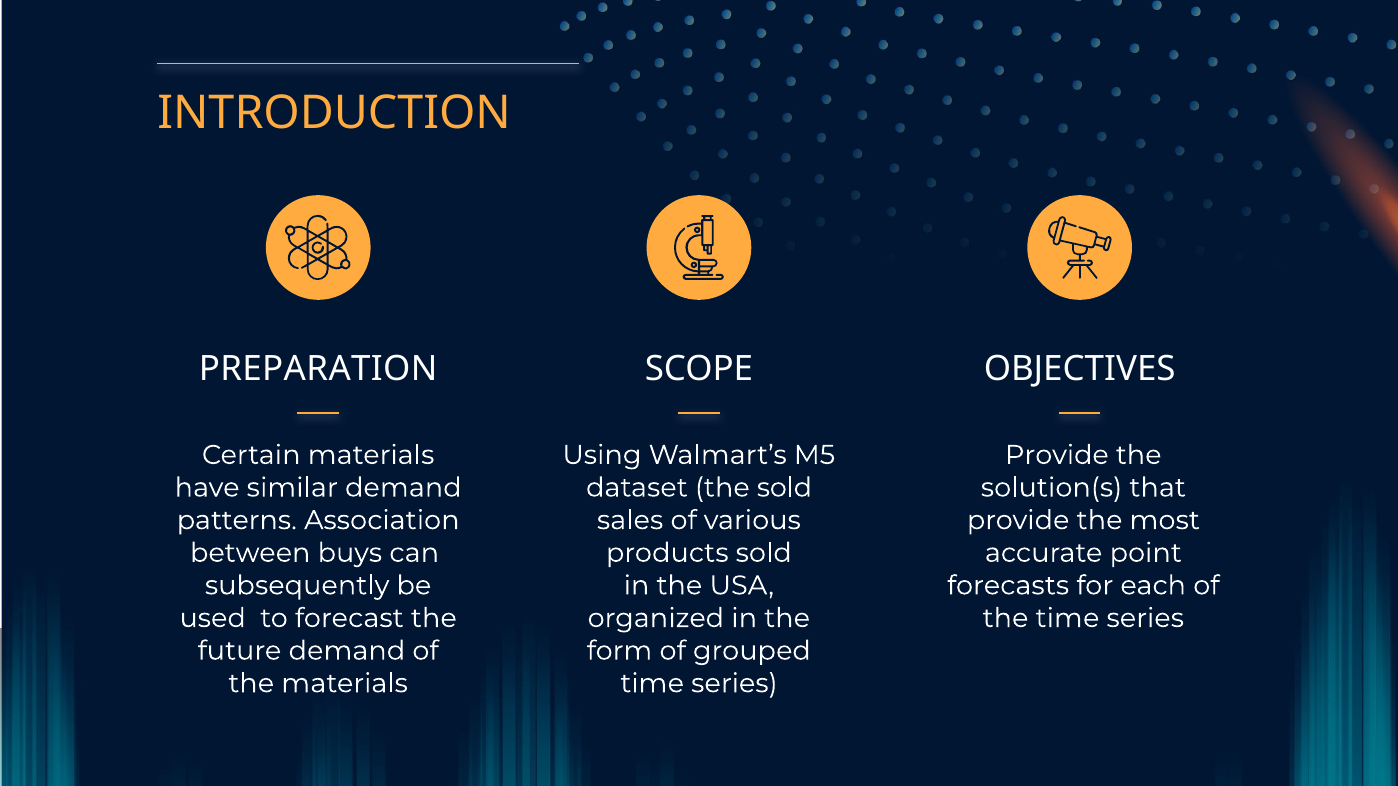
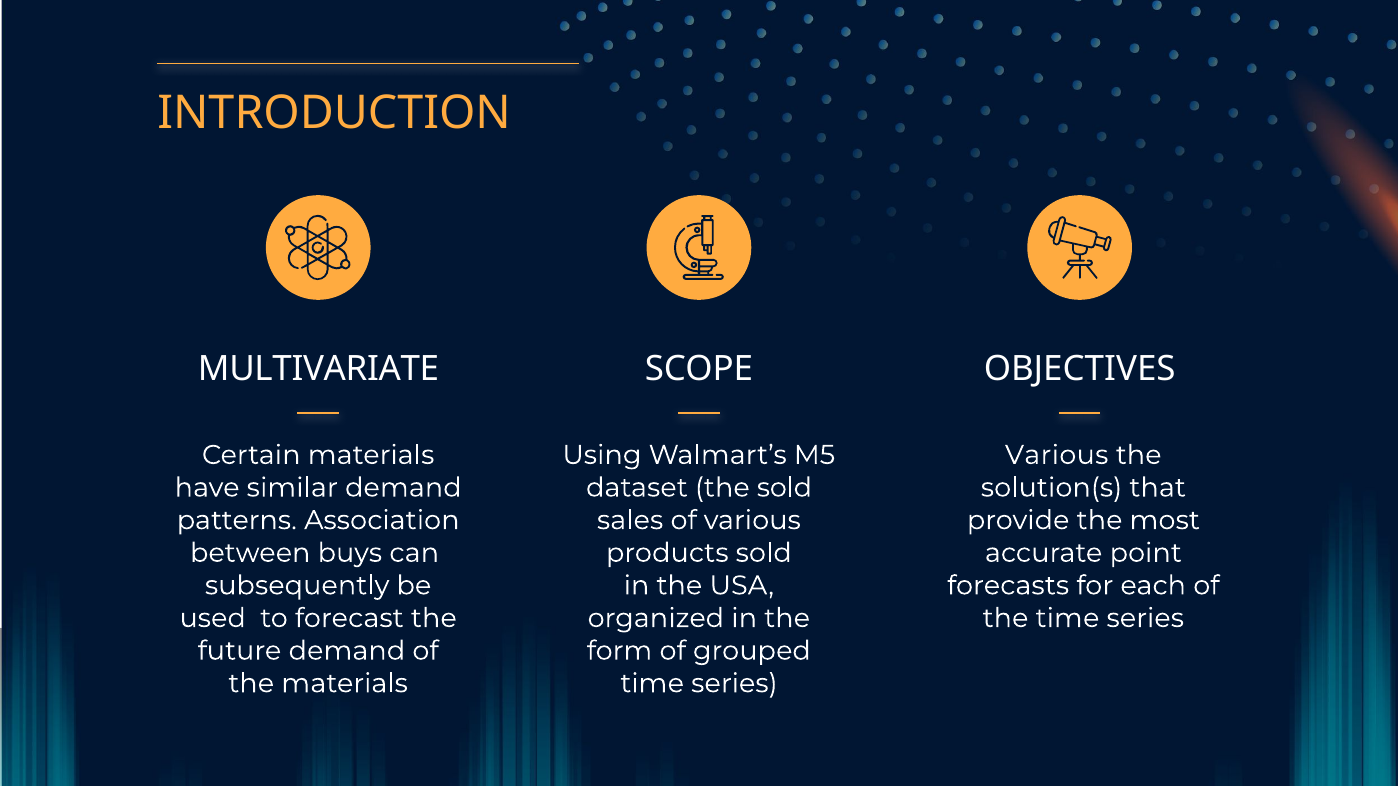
PREPARATION: PREPARATION -> MULTIVARIATE (318, 370)
Provide: Provide -> Various (1057, 455)
